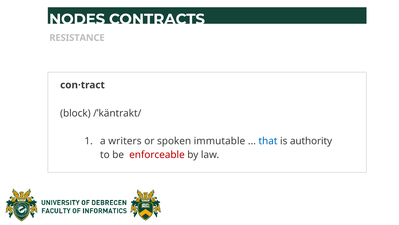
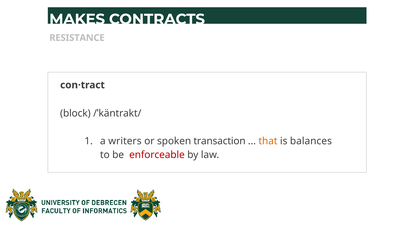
NODES: NODES -> MAKES (77, 19)
immutable: immutable -> transaction (220, 141)
that colour: blue -> orange (268, 141)
authority: authority -> balances (311, 141)
